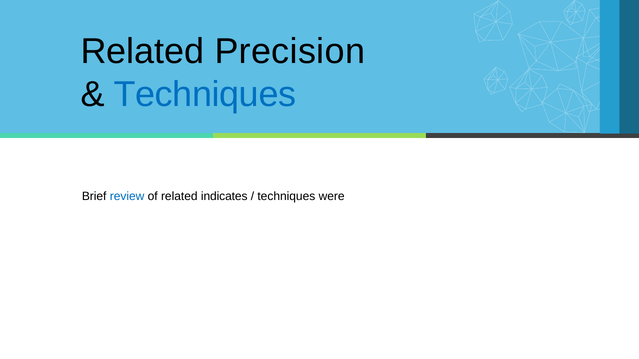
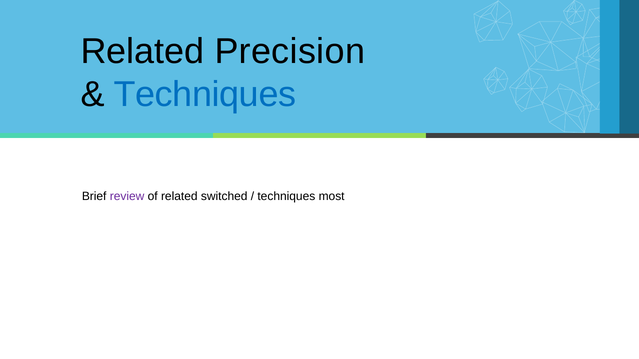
review colour: blue -> purple (127, 196)
indicates: indicates -> switched (224, 196)
were: were -> most (332, 196)
